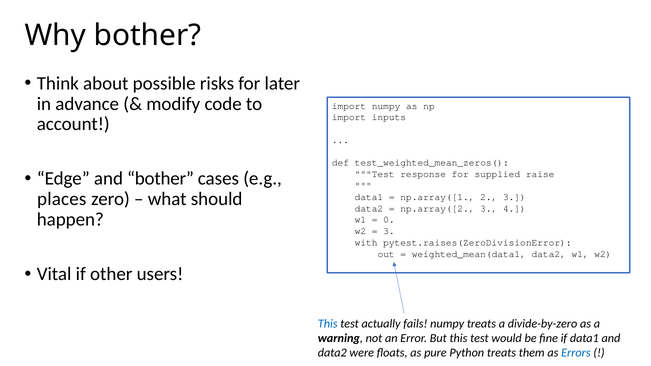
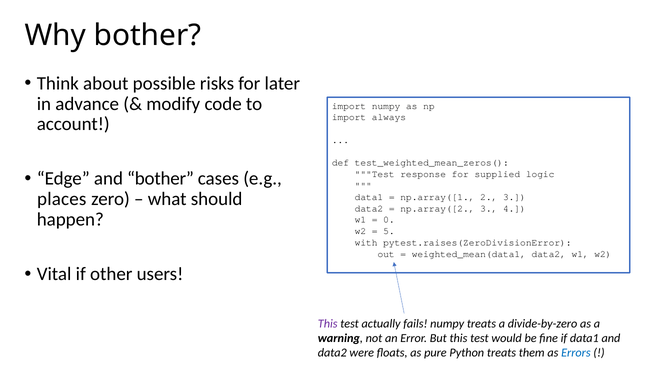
inputs: inputs -> always (389, 117)
raise: raise -> logic (540, 174)
3: 3 -> 5 (389, 231)
This colour: blue -> purple (328, 324)
